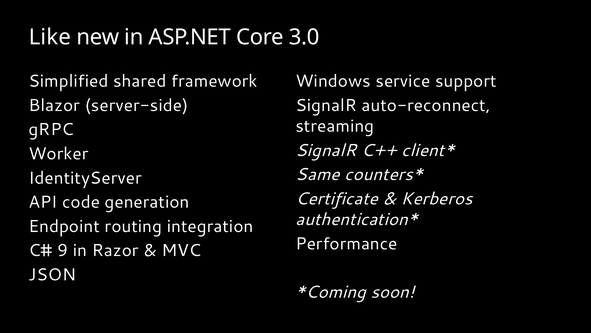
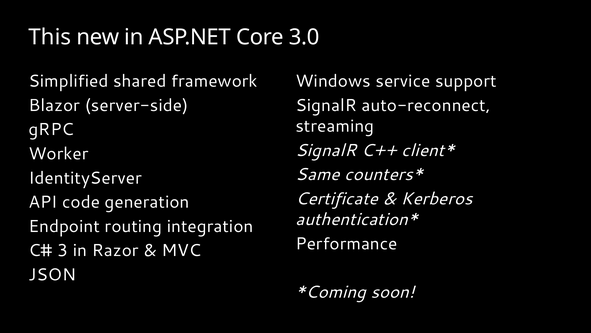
Like: Like -> This (50, 37)
9: 9 -> 3 (63, 250)
